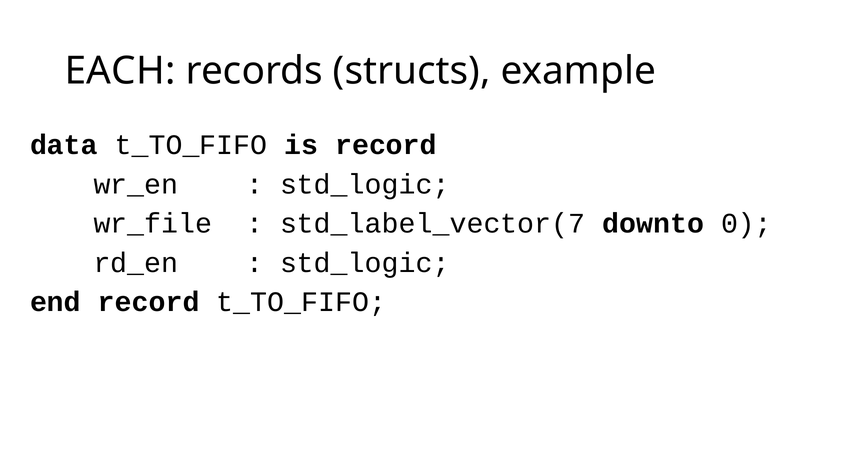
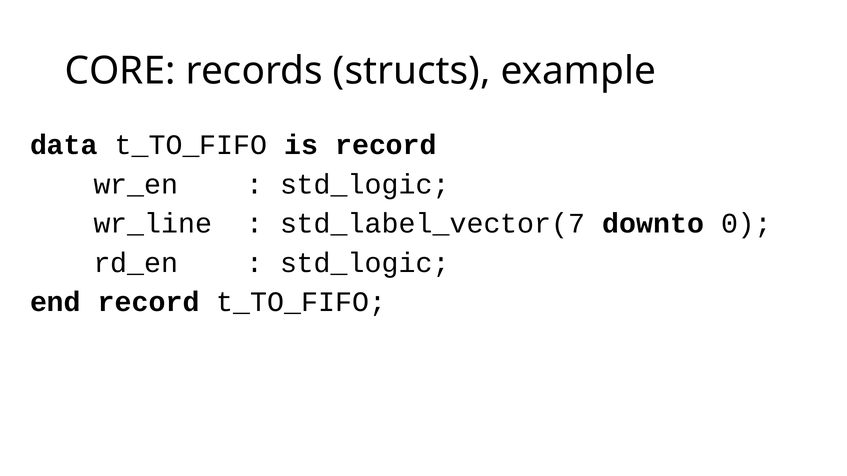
EACH: EACH -> CORE (120, 71)
wr_file: wr_file -> wr_line (153, 224)
